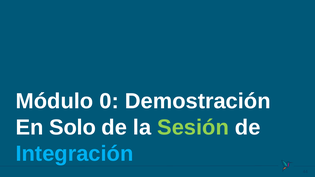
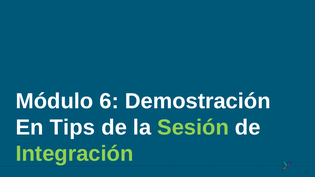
0: 0 -> 6 (109, 101)
Solo: Solo -> Tips (72, 128)
Integración colour: light blue -> light green (74, 154)
